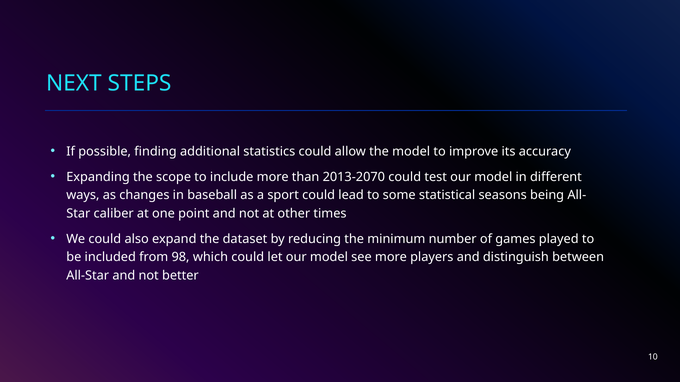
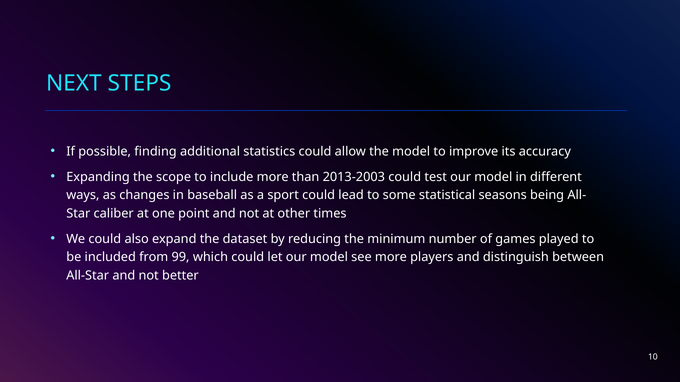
2013-2070: 2013-2070 -> 2013-2003 (354, 177)
98: 98 -> 99 (181, 258)
